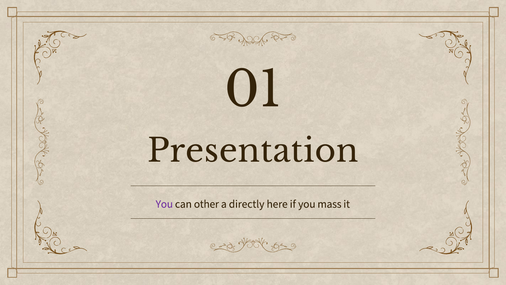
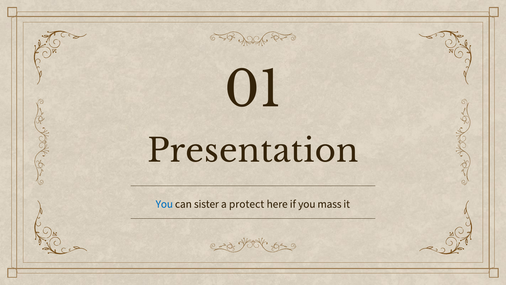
You colour: purple -> blue (164, 204)
other: other -> sister (206, 204)
directly: directly -> protect (247, 204)
